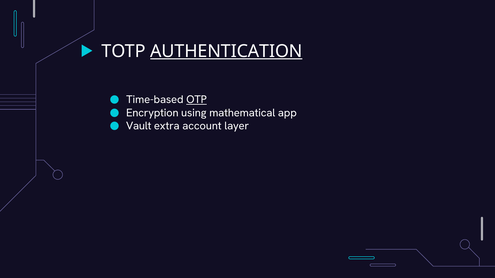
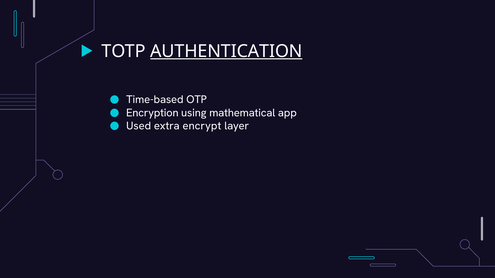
OTP underline: present -> none (197, 100)
Vault: Vault -> Used (139, 126)
account: account -> encrypt (202, 126)
